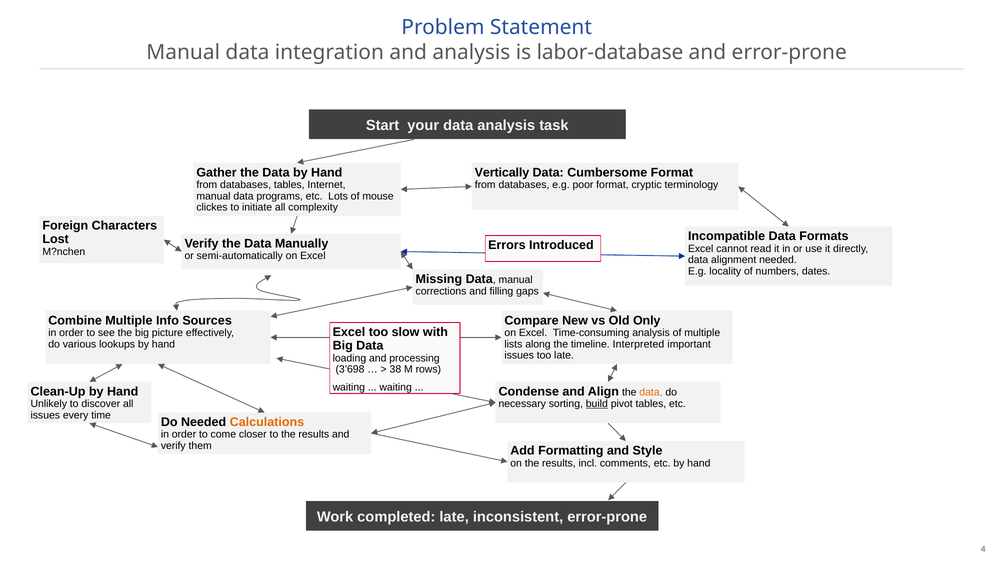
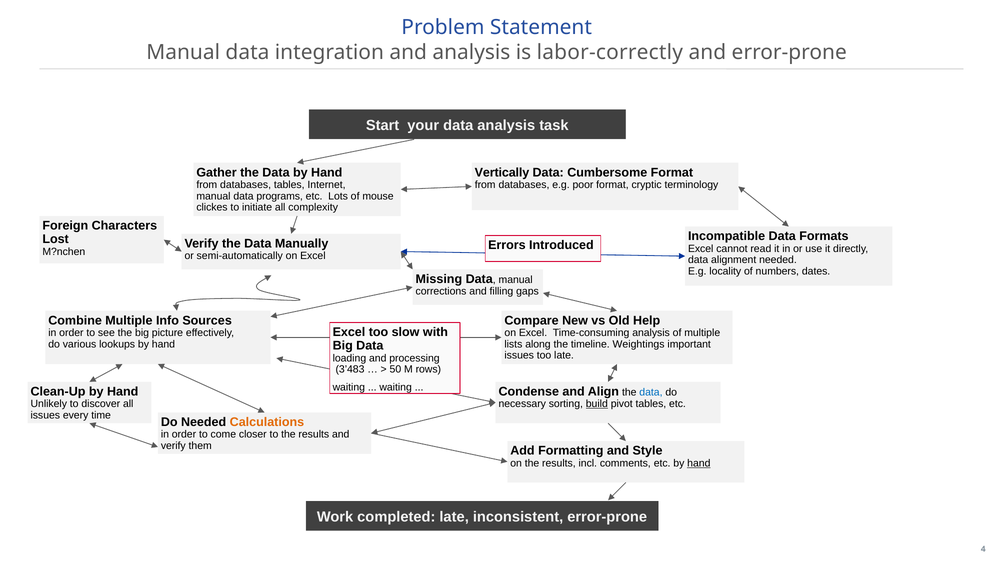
labor-database: labor-database -> labor-correctly (610, 52)
Only: Only -> Help (647, 321)
Interpreted: Interpreted -> Weightings (639, 344)
3’698: 3’698 -> 3’483 (350, 370)
38: 38 -> 50 (395, 370)
data colour: orange -> blue (651, 392)
hand underline: none -> present (699, 463)
